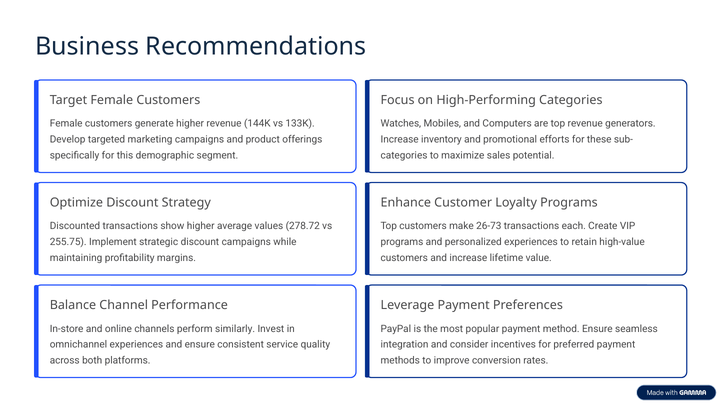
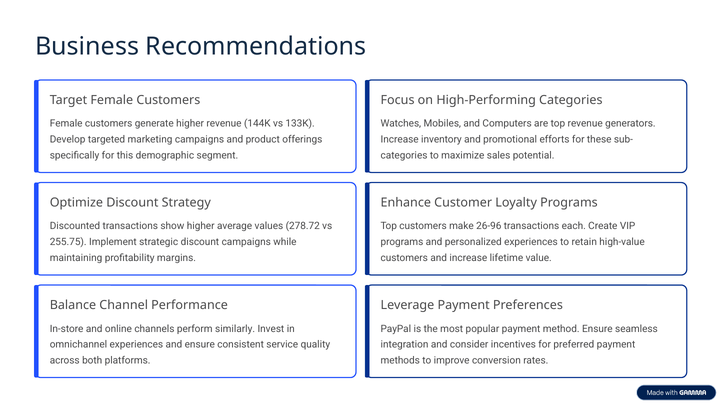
26-73: 26-73 -> 26-96 (489, 226)
